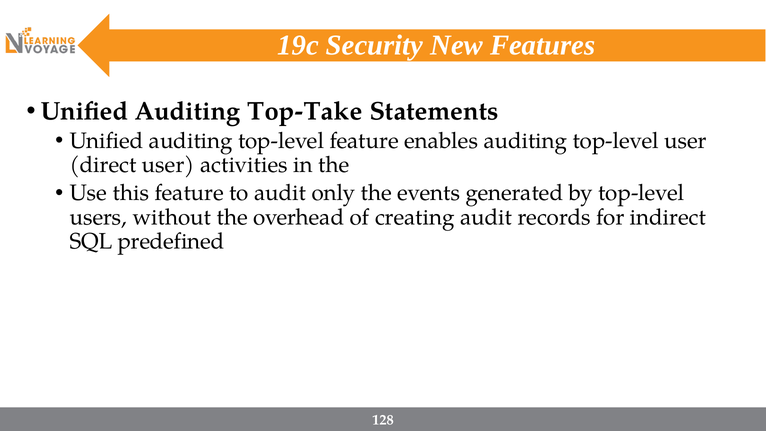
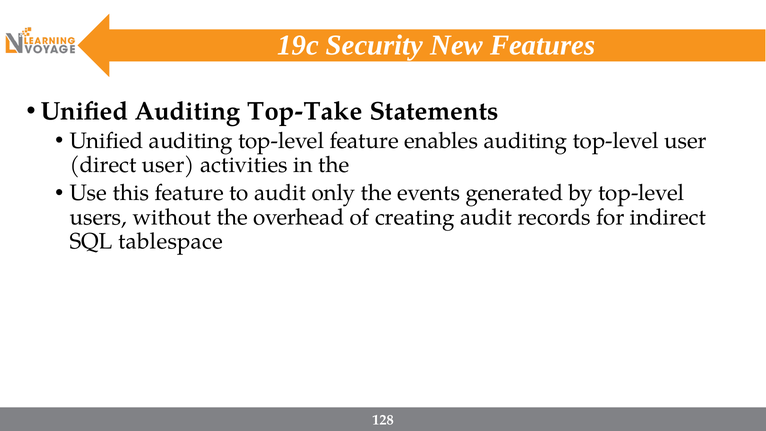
predefined: predefined -> tablespace (171, 241)
